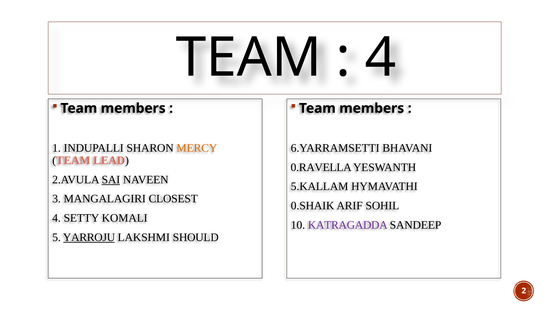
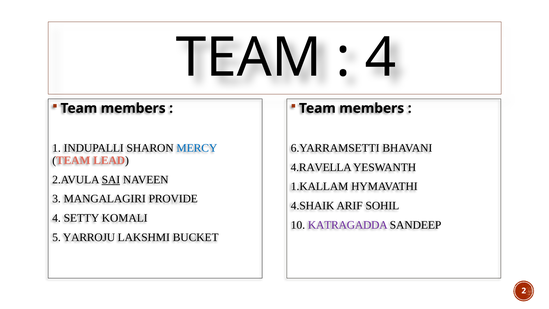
MERCY colour: orange -> blue (197, 148)
0.RAVELLA: 0.RAVELLA -> 4.RAVELLA (321, 167)
5.KALLAM: 5.KALLAM -> 1.KALLAM (320, 186)
CLOSEST: CLOSEST -> PROVIDE (173, 199)
0.SHAIK: 0.SHAIK -> 4.SHAIK (313, 206)
YARROJU underline: present -> none (89, 237)
SHOULD: SHOULD -> BUCKET (196, 237)
